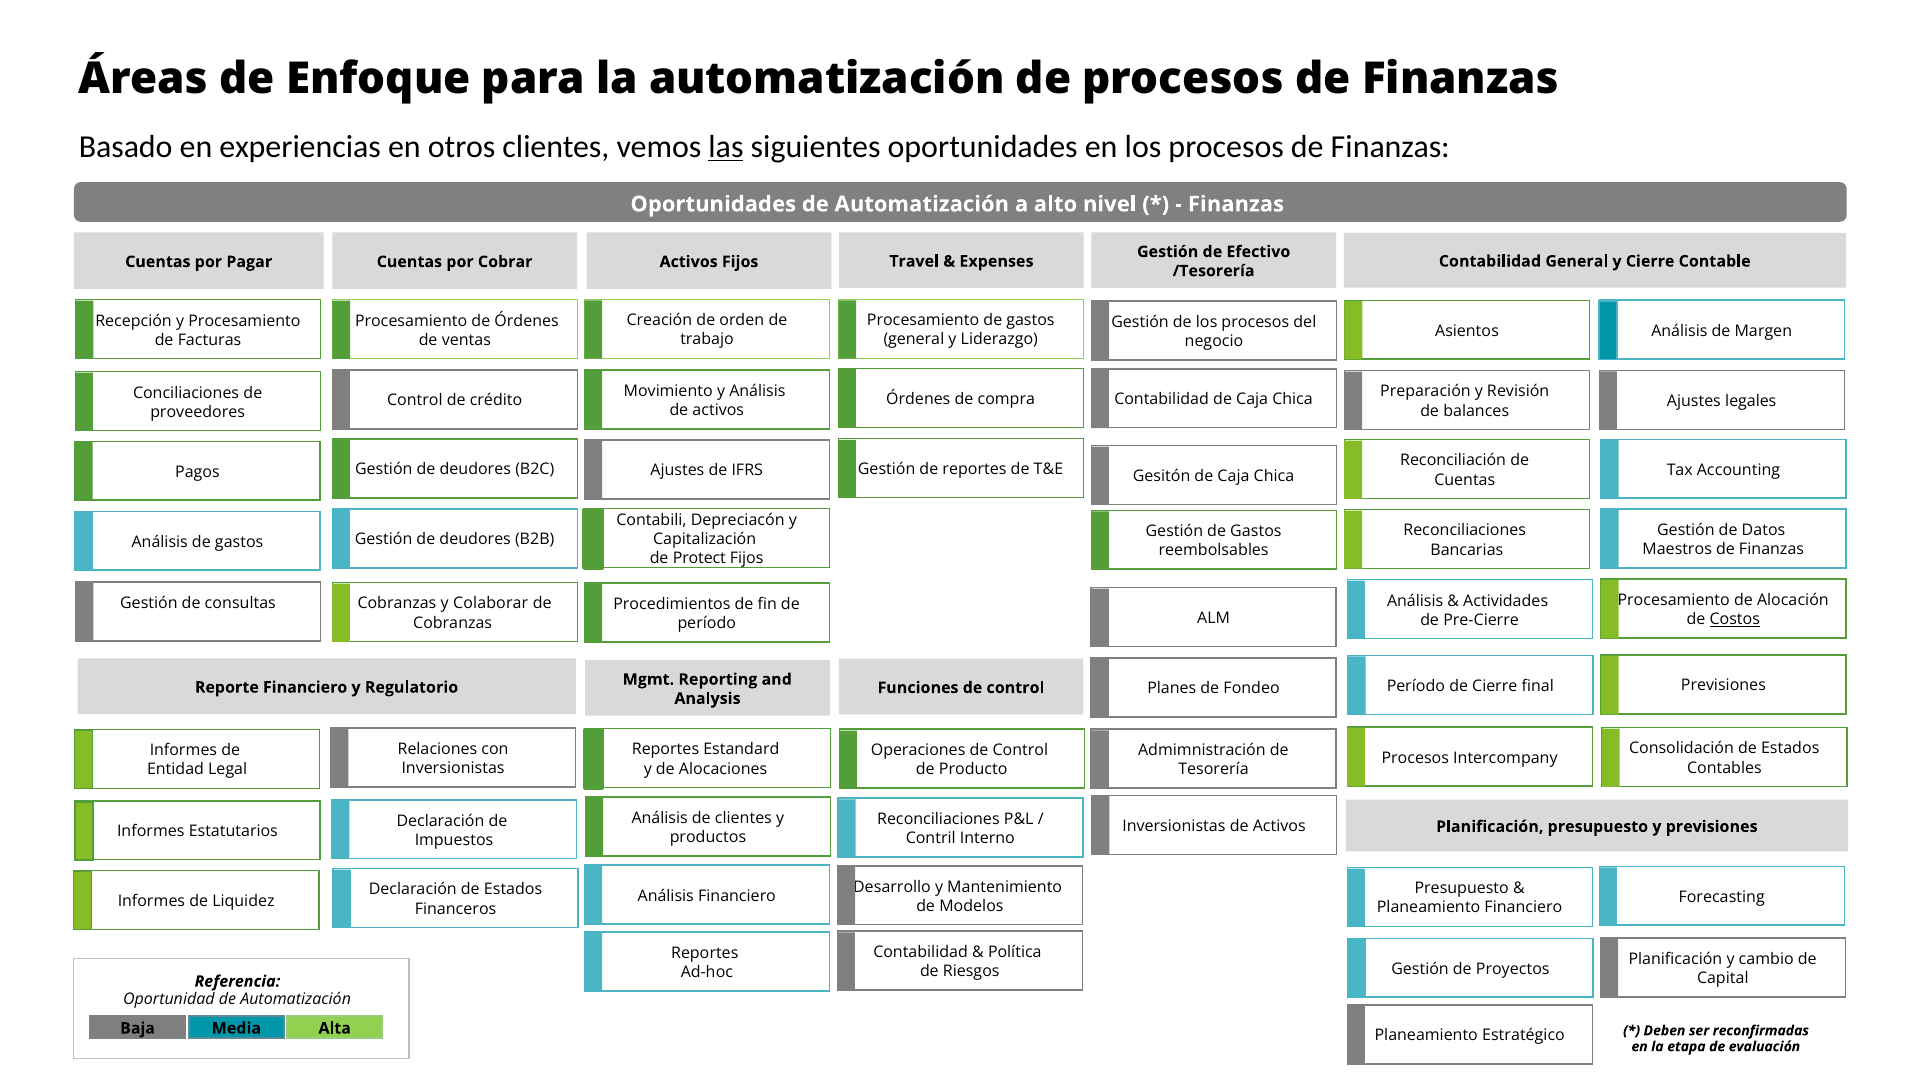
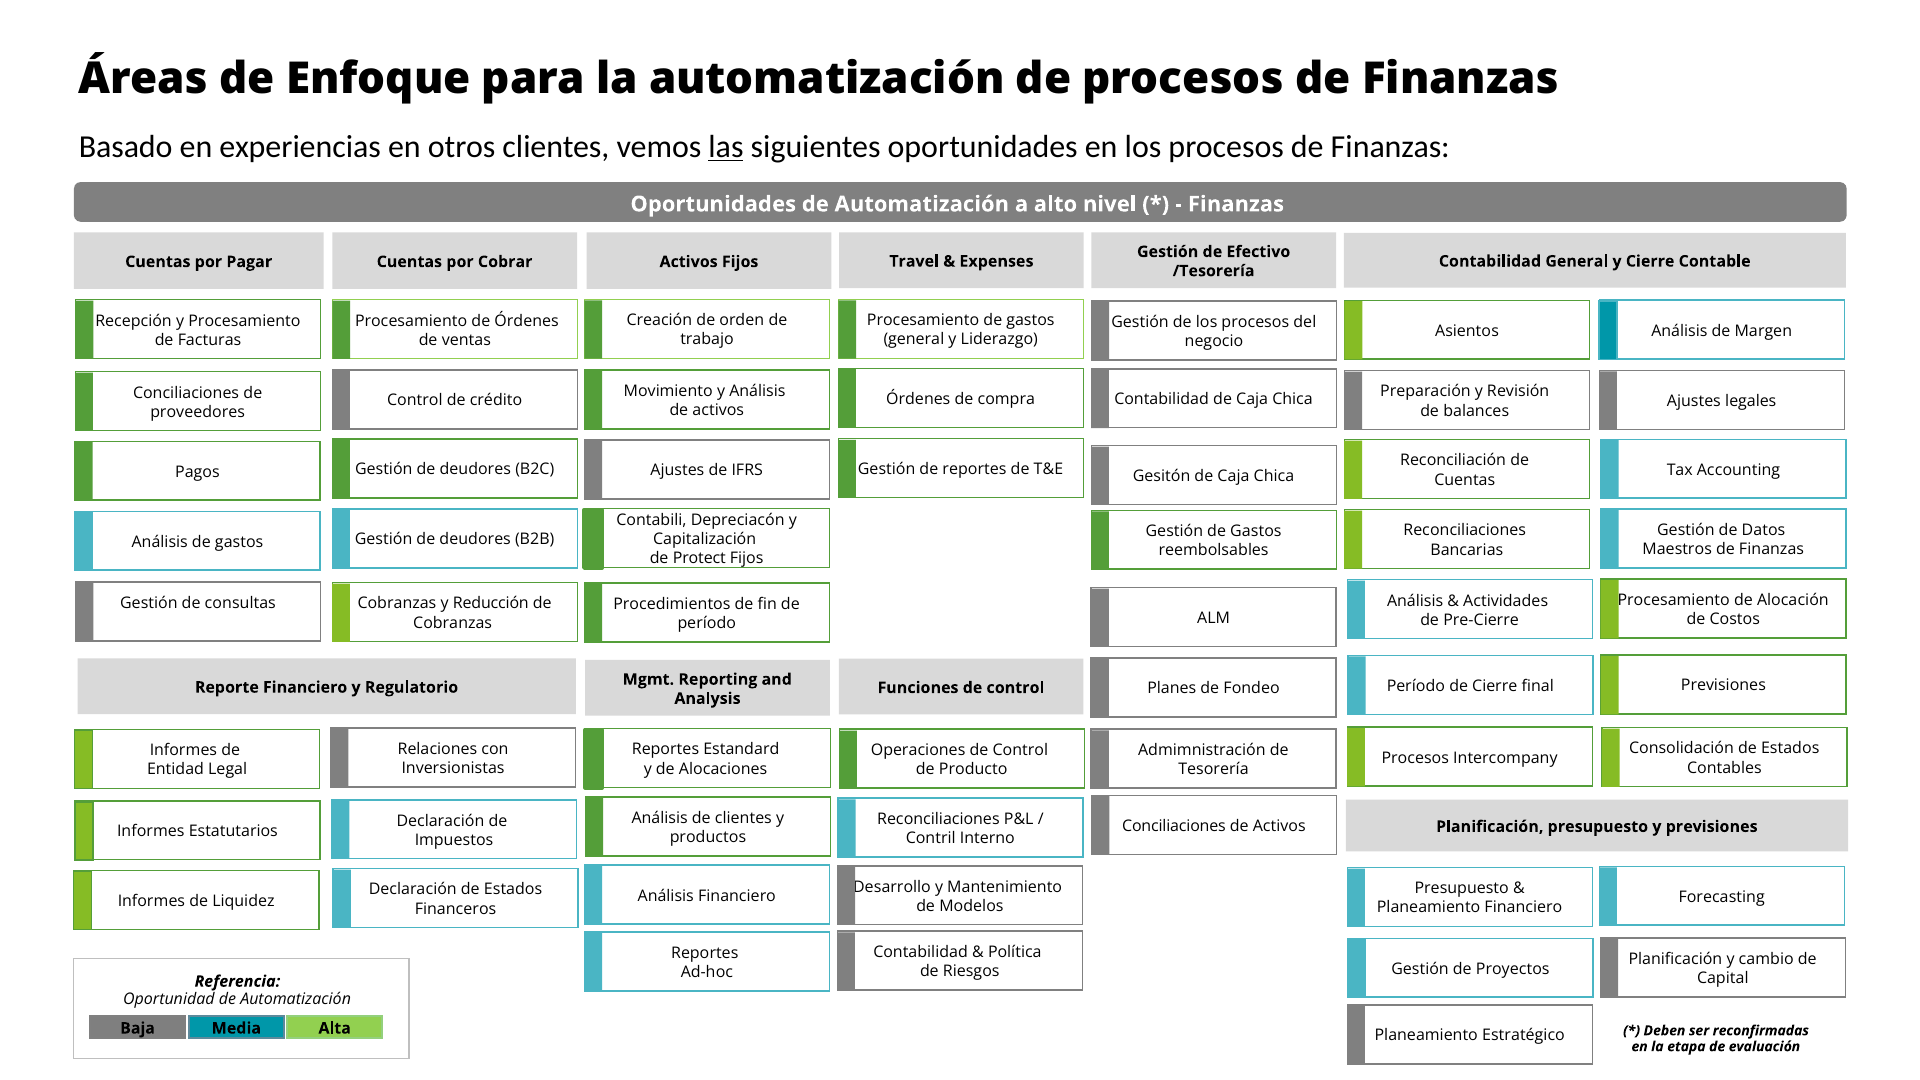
Colaborar: Colaborar -> Reducción (491, 604)
Costos underline: present -> none (1735, 619)
Inversionistas: Inversionistas -> Conciliaciones (1174, 826)
